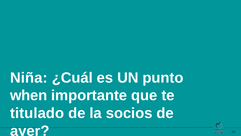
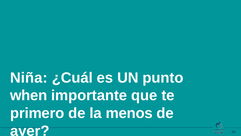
titulado: titulado -> primero (37, 113)
socios: socios -> menos (129, 113)
